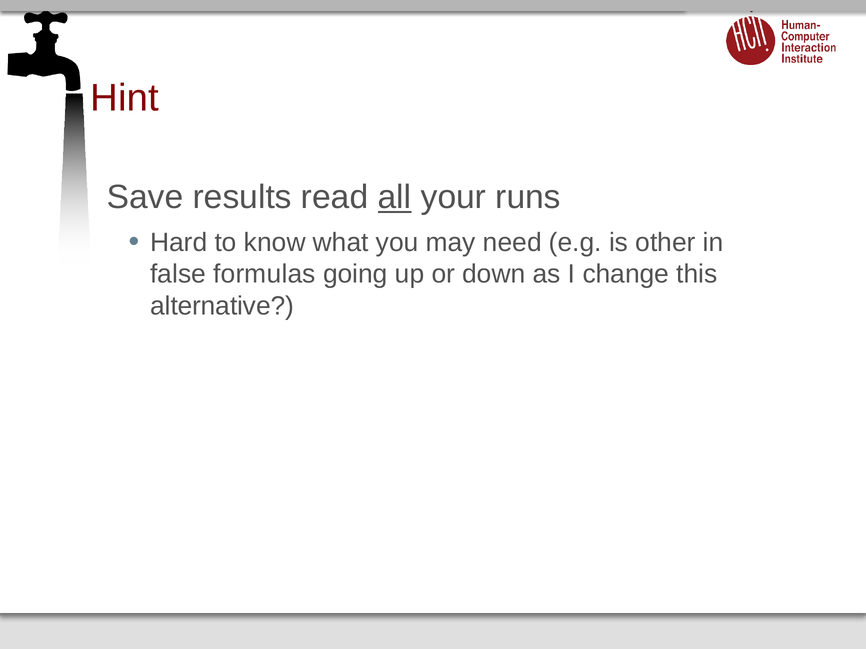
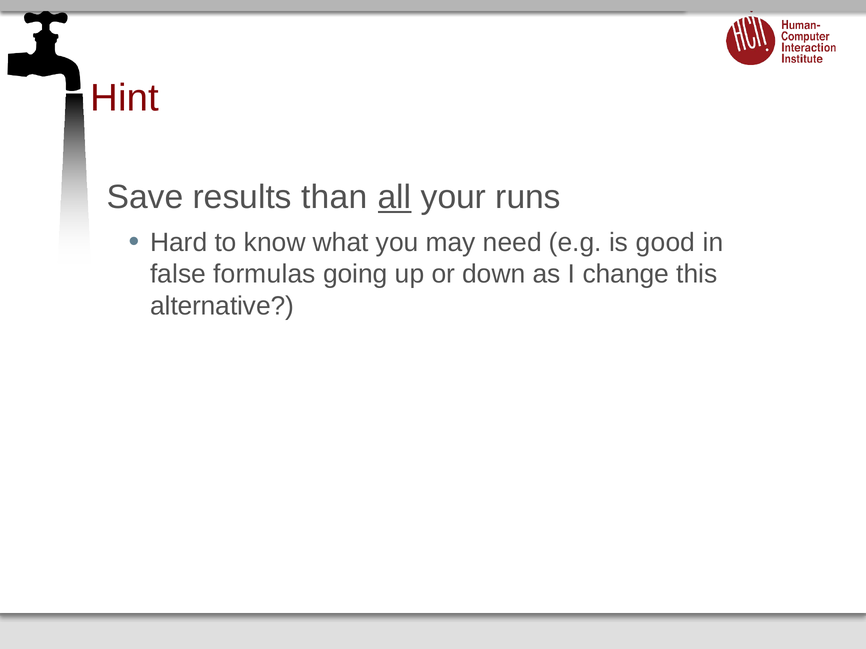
read: read -> than (334, 198)
other: other -> good (665, 243)
